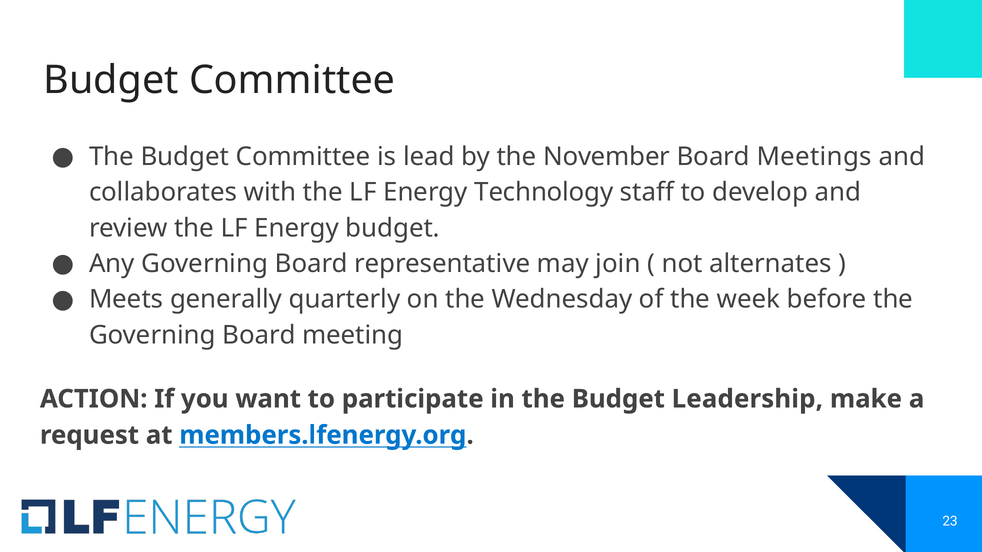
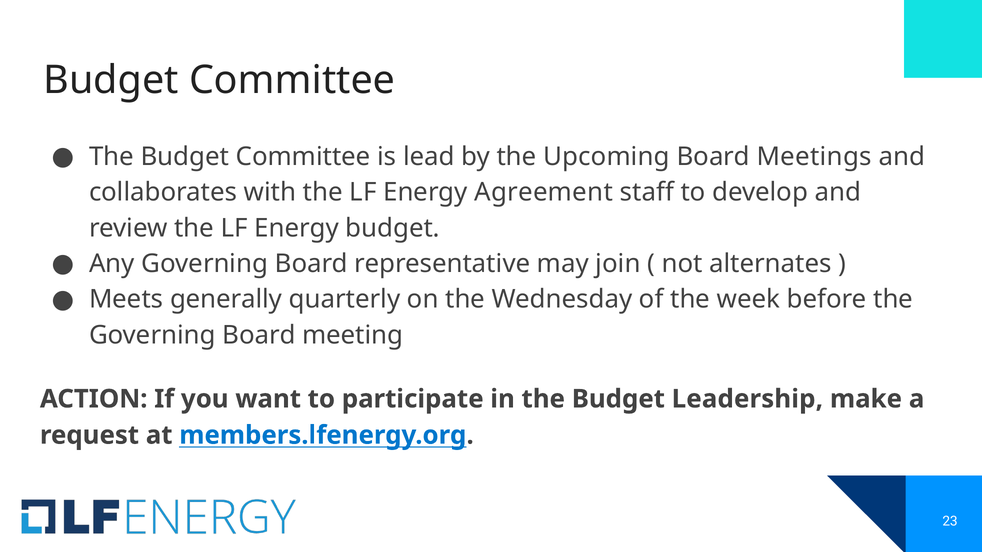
November: November -> Upcoming (606, 157)
Technology: Technology -> Agreement (544, 193)
